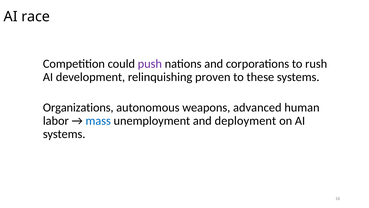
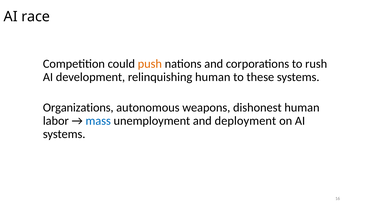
push colour: purple -> orange (150, 64)
relinquishing proven: proven -> human (213, 77)
advanced: advanced -> dishonest (257, 107)
